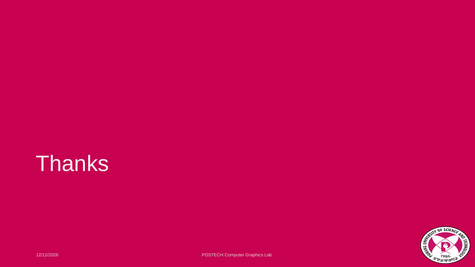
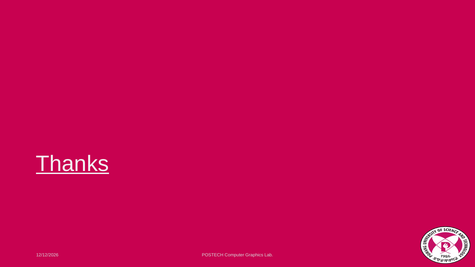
Thanks underline: none -> present (72, 164)
